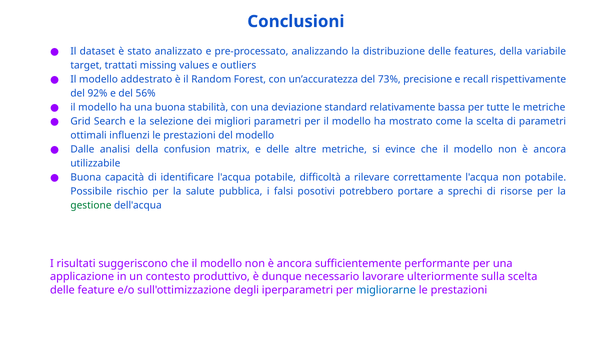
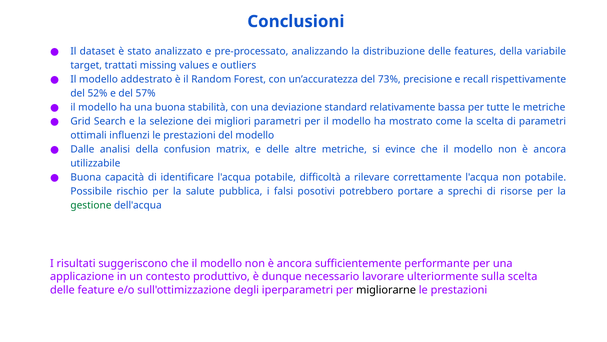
92%: 92% -> 52% (98, 93)
56%: 56% -> 57% (146, 93)
migliorarne colour: blue -> black (386, 290)
